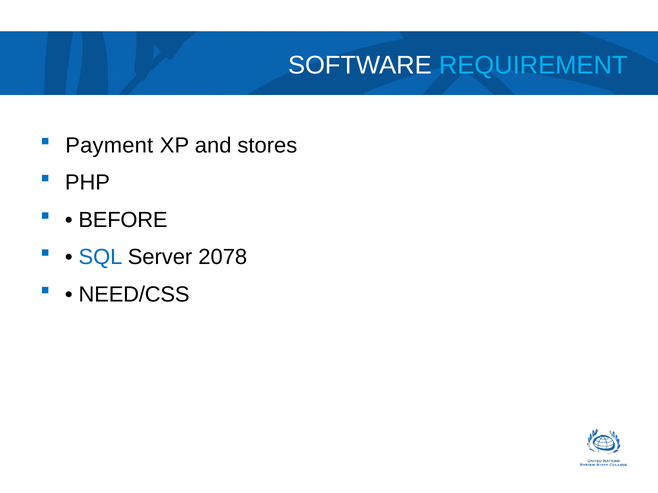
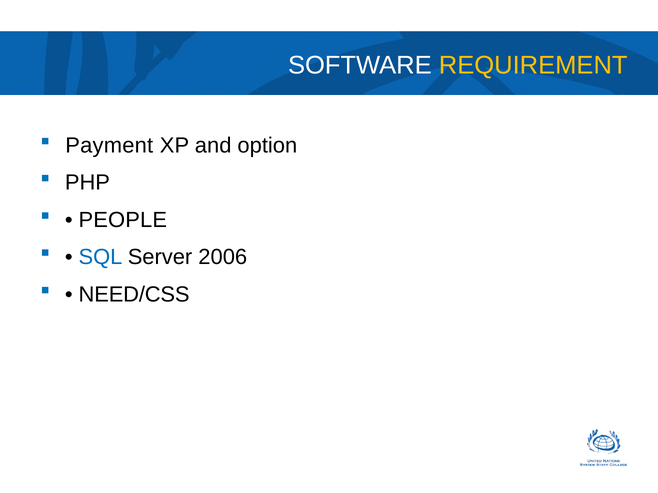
REQUIREMENT colour: light blue -> yellow (533, 65)
stores: stores -> option (267, 146)
BEFORE: BEFORE -> PEOPLE (123, 220)
2078: 2078 -> 2006 (223, 257)
